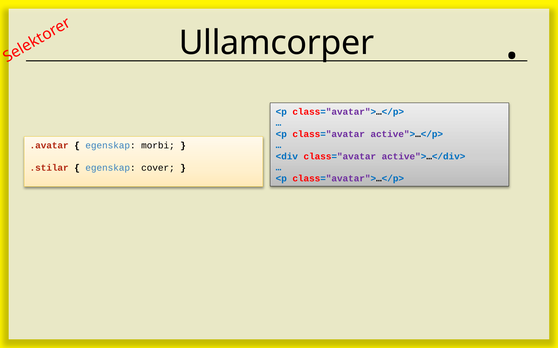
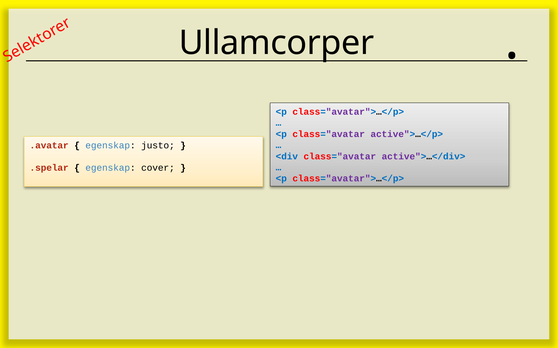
morbi: morbi -> justo (158, 146)
.stilar: .stilar -> .spelar (49, 168)
